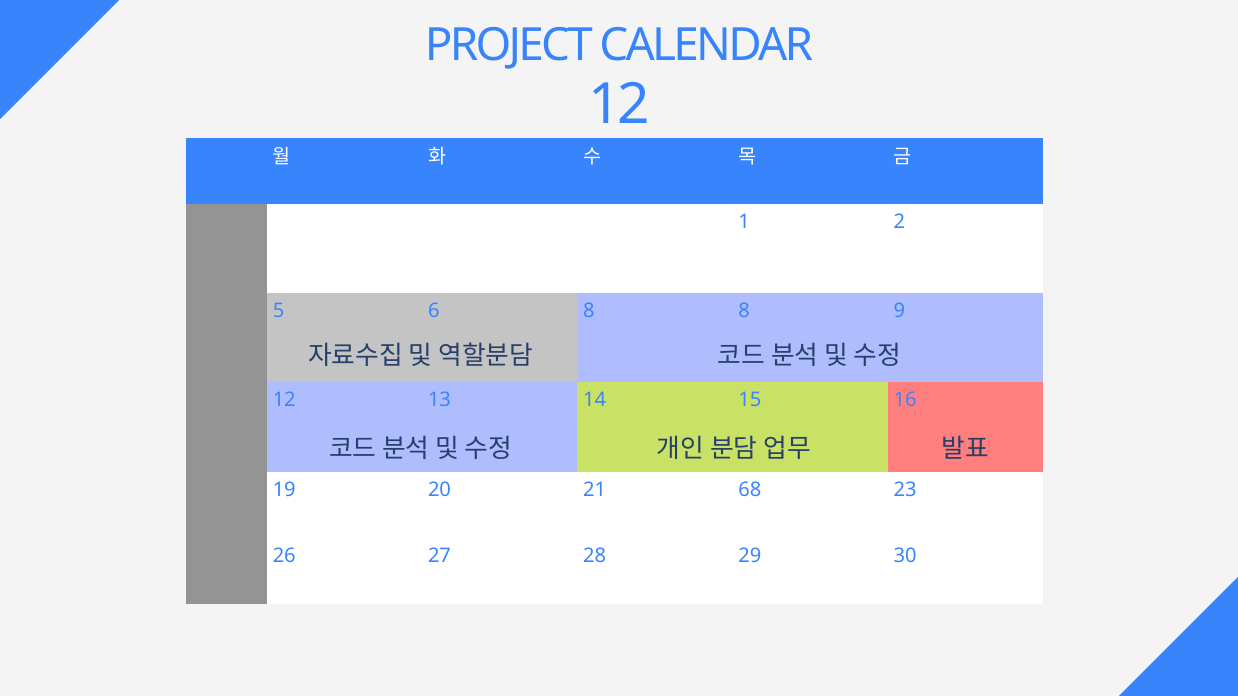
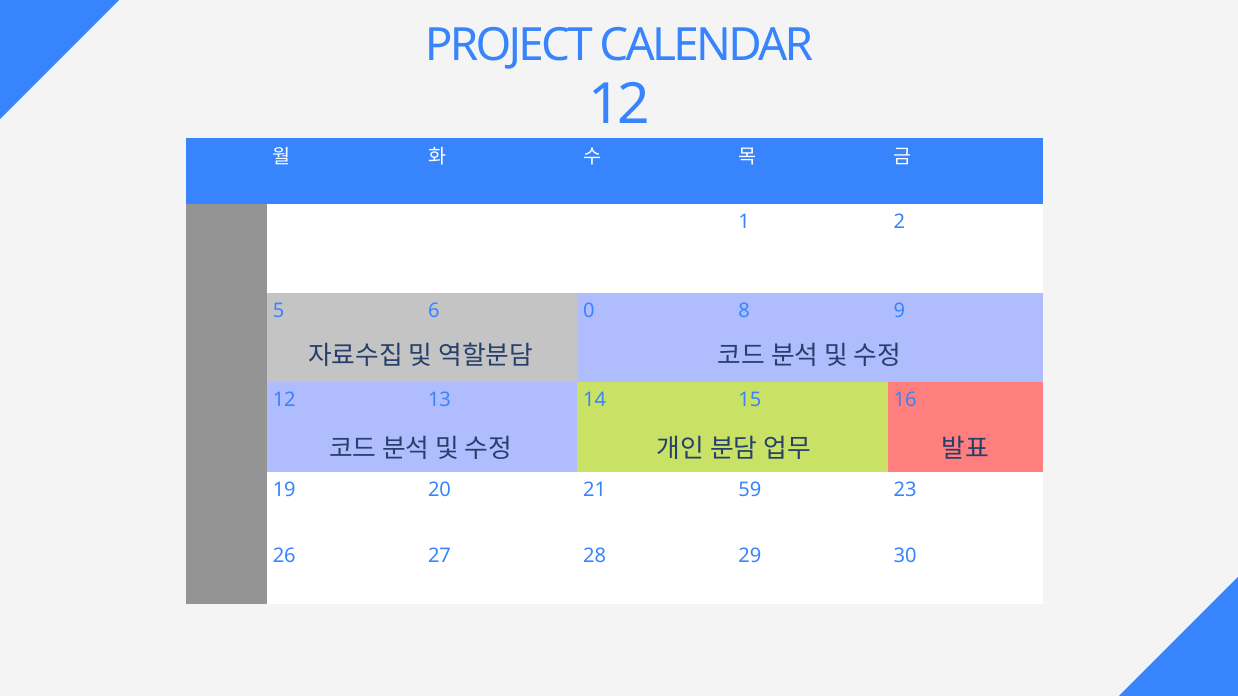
6 8: 8 -> 0 (589, 311)
68: 68 -> 59 (750, 490)
